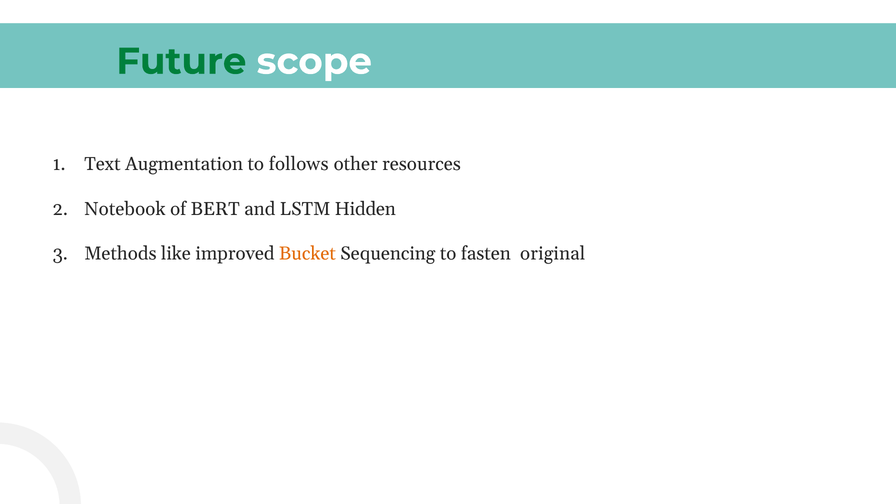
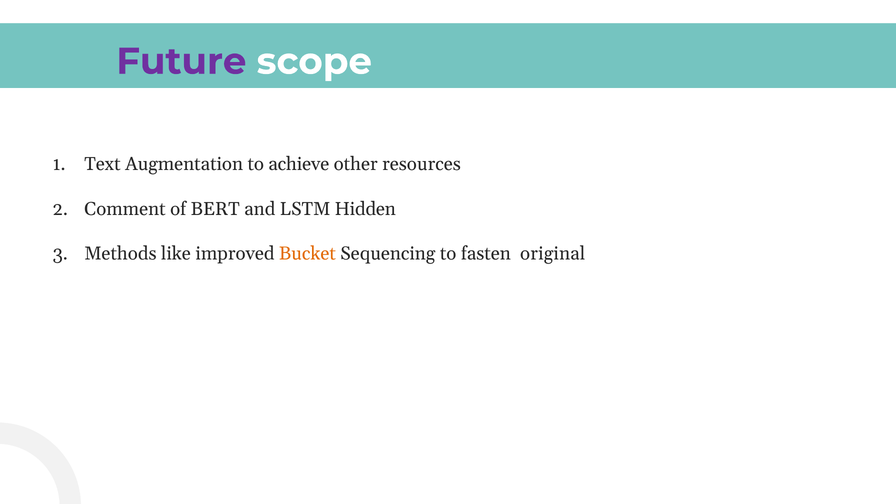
Future colour: green -> purple (181, 62)
follows: follows -> achieve (299, 164)
Notebook: Notebook -> Comment (125, 209)
